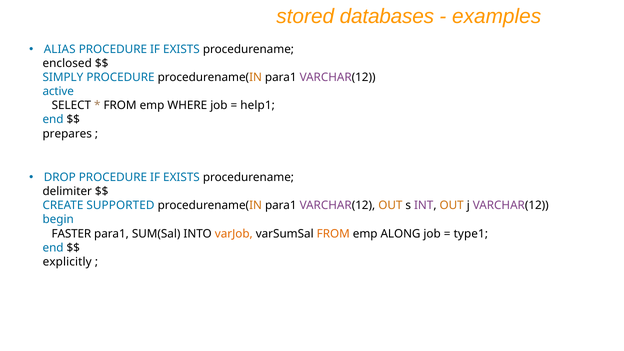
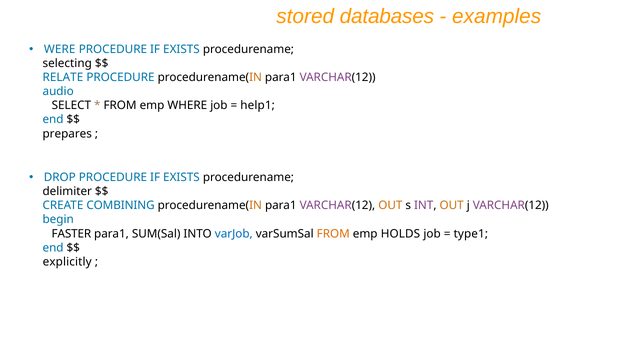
ALIAS: ALIAS -> WERE (60, 49)
enclosed: enclosed -> selecting (67, 63)
SIMPLY: SIMPLY -> RELATE (63, 77)
active: active -> audio (58, 92)
SUPPORTED: SUPPORTED -> COMBINING (121, 206)
varJob colour: orange -> blue (234, 234)
ALONG: ALONG -> HOLDS (400, 234)
